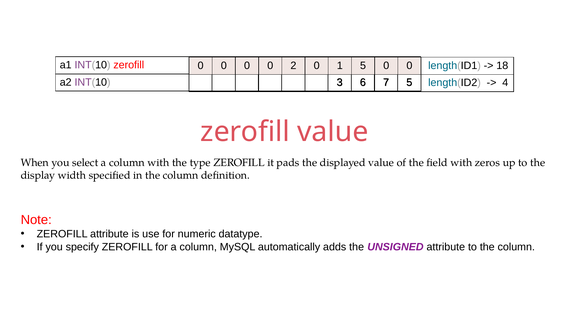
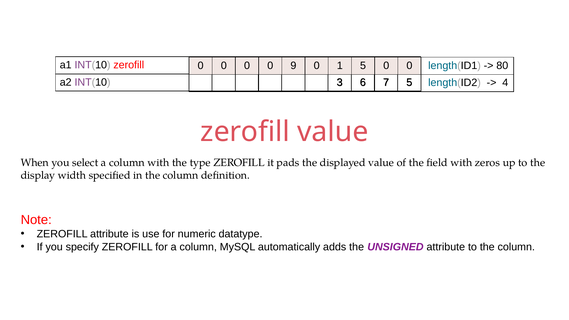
2: 2 -> 9 (293, 65)
18: 18 -> 80 (502, 65)
